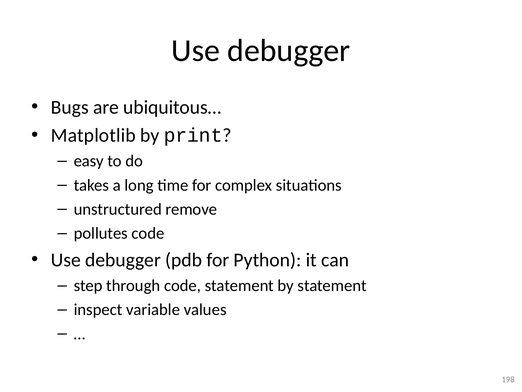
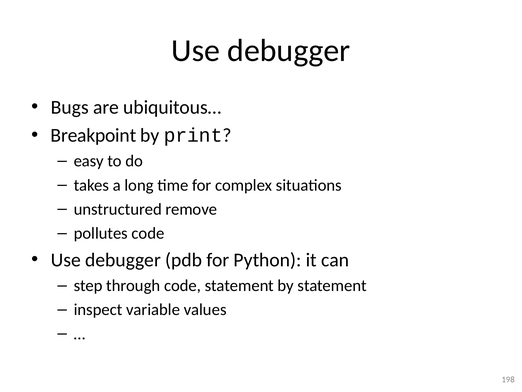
Matplotlib: Matplotlib -> Breakpoint (93, 135)
